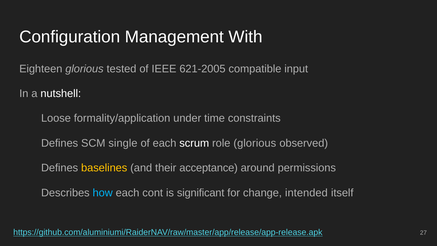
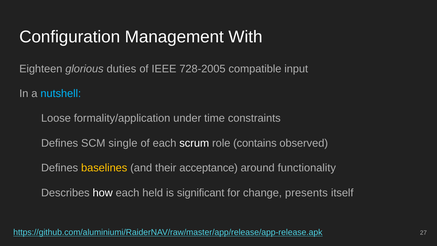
tested: tested -> duties (121, 69)
621-2005: 621-2005 -> 728-2005 (202, 69)
nutshell colour: white -> light blue (61, 93)
role glorious: glorious -> contains (255, 143)
permissions: permissions -> functionality (307, 168)
how colour: light blue -> white (103, 193)
cont: cont -> held (153, 193)
intended: intended -> presents (306, 193)
